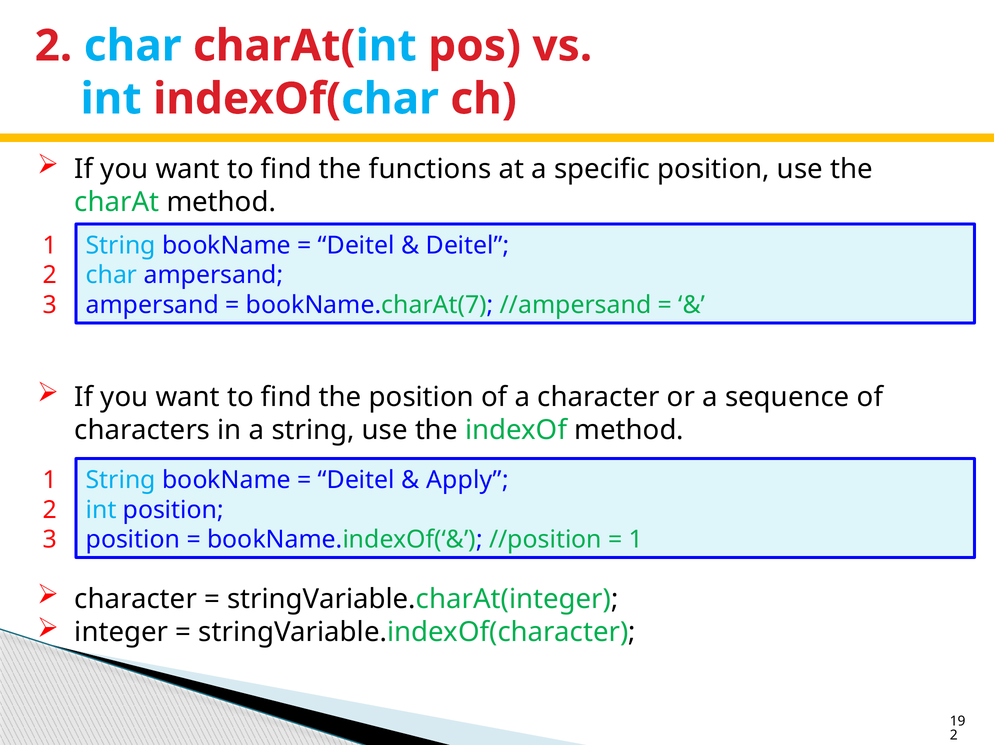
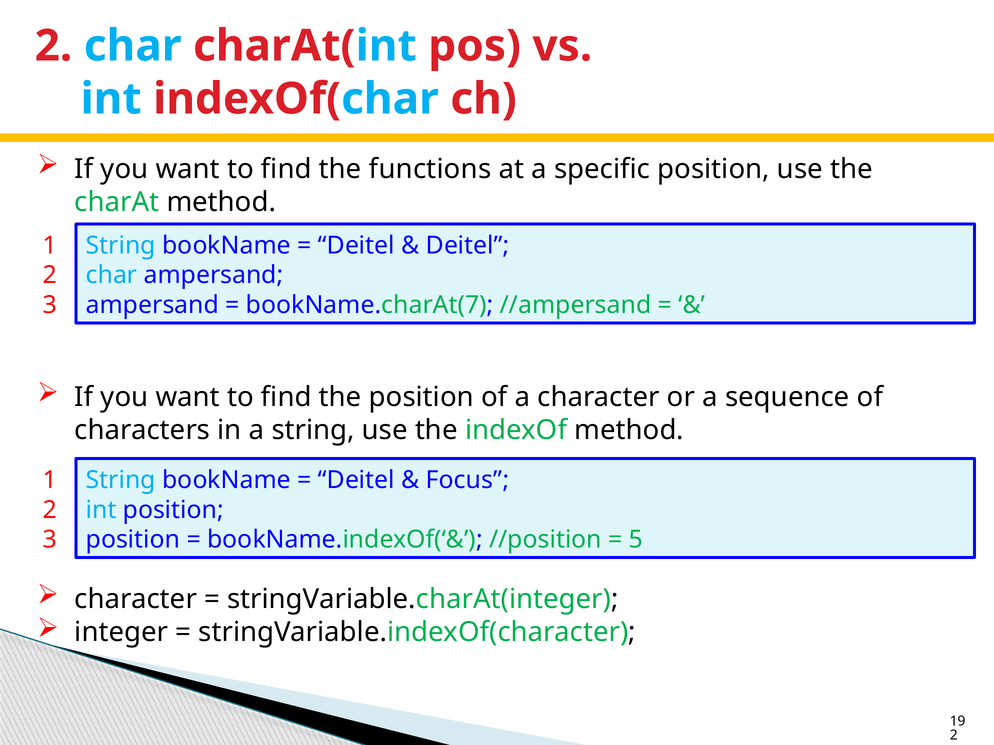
Apply: Apply -> Focus (467, 480)
1: 1 -> 5 (636, 540)
